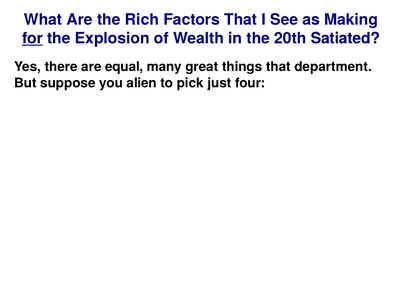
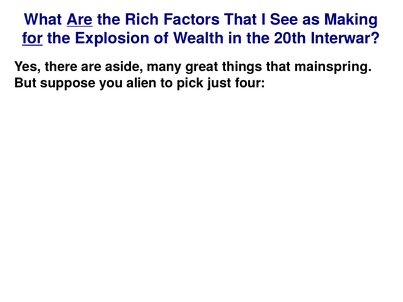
Are underline: none -> present (80, 20)
Satiated: Satiated -> Interwar (345, 38)
equal: equal -> aside (124, 67)
department: department -> mainspring (333, 67)
